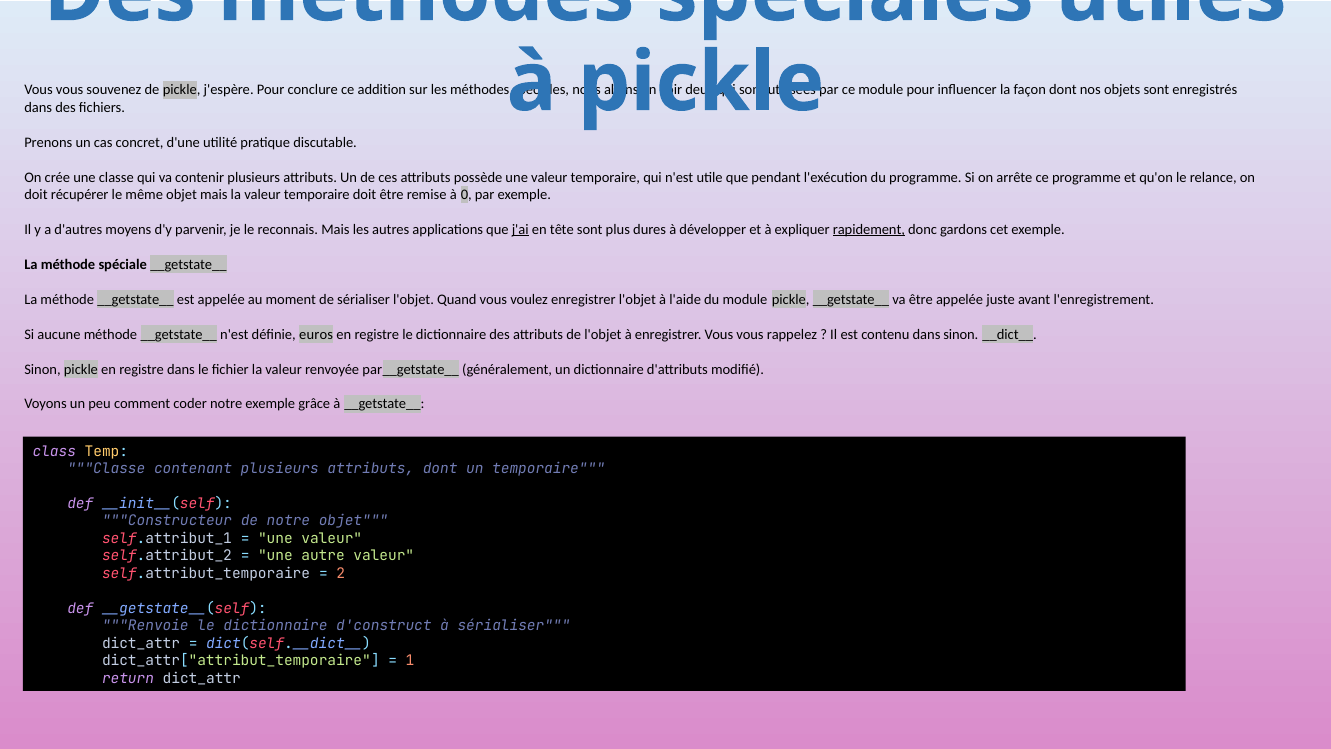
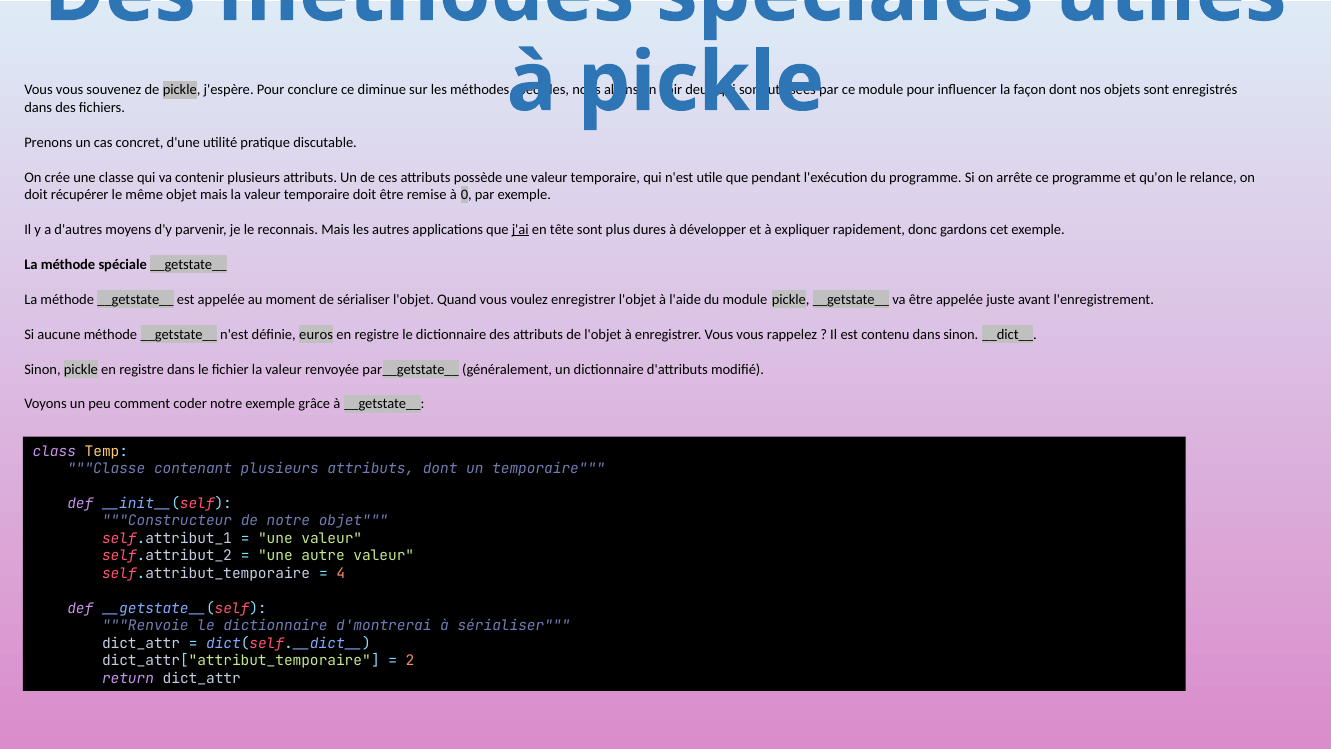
addition: addition -> diminue (382, 90)
rapidement underline: present -> none (869, 230)
2: 2 -> 4 (341, 573)
d'construct: d'construct -> d'montrerai (384, 626)
1: 1 -> 2 (410, 660)
